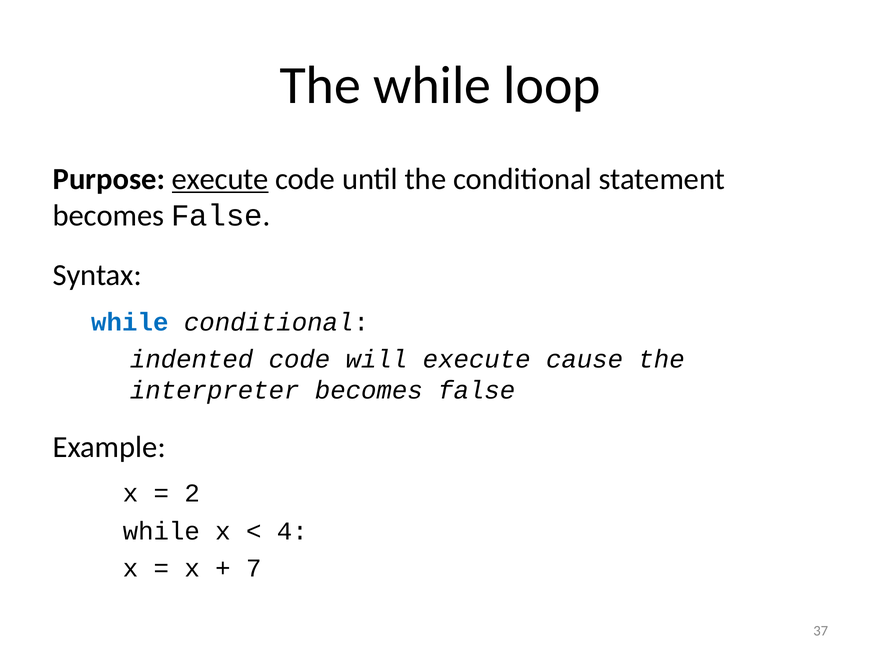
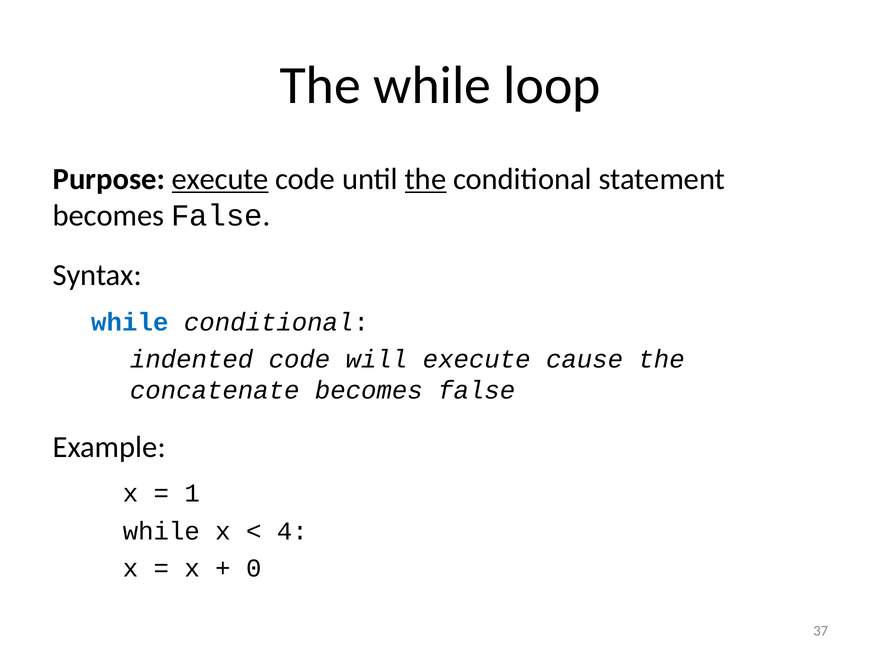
the underline: none -> present (426, 179)
interpreter: interpreter -> concatenate (215, 390)
2: 2 -> 1 (192, 493)
7: 7 -> 0 (254, 568)
